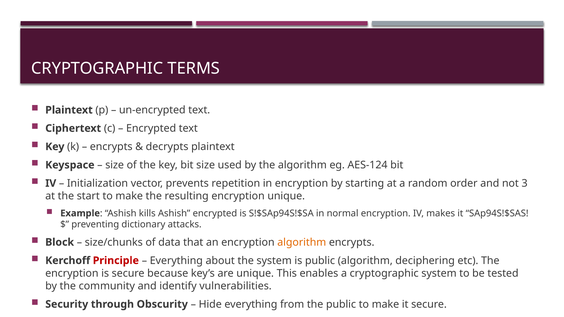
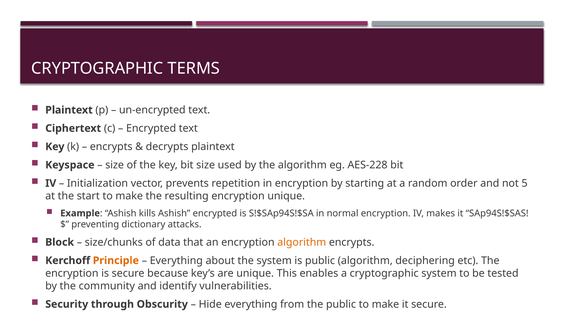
AES-124: AES-124 -> AES-228 (368, 165)
3: 3 -> 5 (525, 183)
Principle colour: red -> orange (116, 261)
